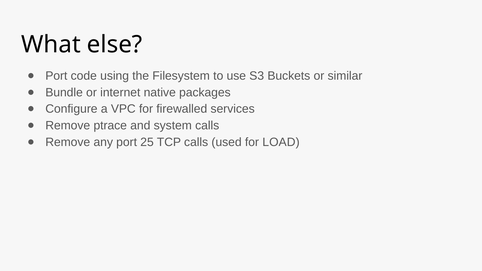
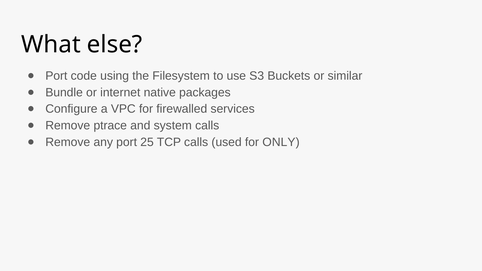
LOAD: LOAD -> ONLY (281, 142)
